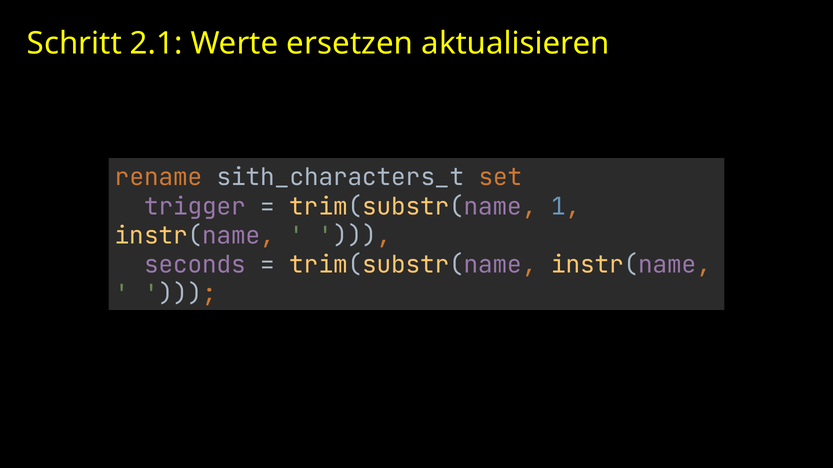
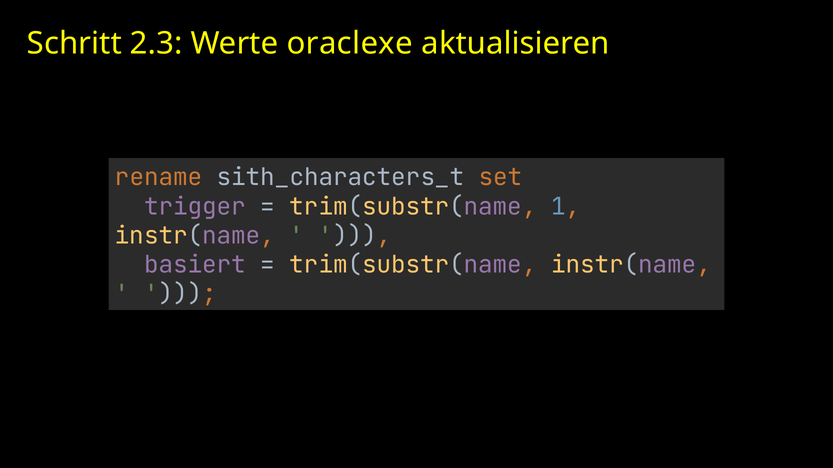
2.1: 2.1 -> 2.3 (156, 43)
ersetzen: ersetzen -> oraclexe (350, 43)
seconds: seconds -> basiert (195, 265)
